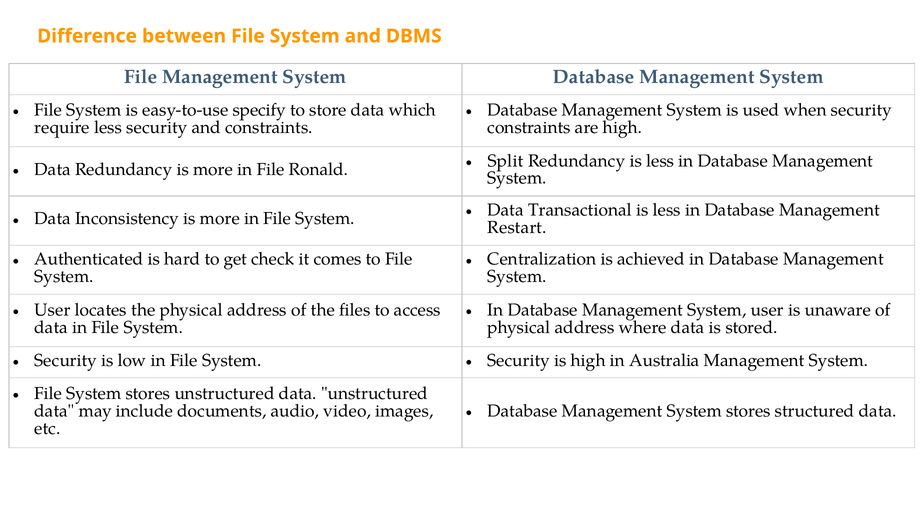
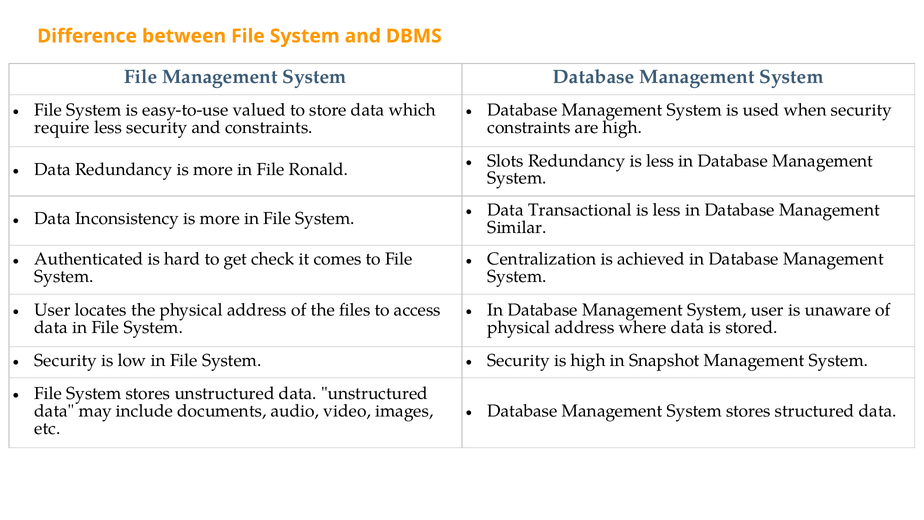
specify: specify -> valued (259, 110)
Split: Split -> Slots (506, 161)
Restart: Restart -> Similar (517, 227)
Australia: Australia -> Snapshot (665, 360)
